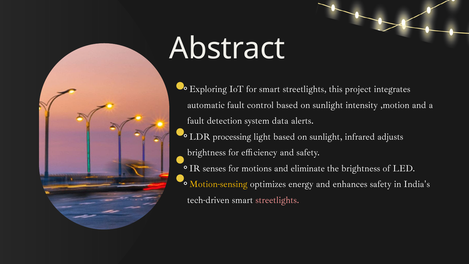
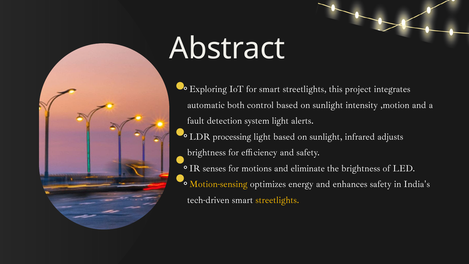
automatic fault: fault -> both (236, 105)
system data: data -> light (280, 121)
streetlights colour: pink -> yellow (277, 200)
